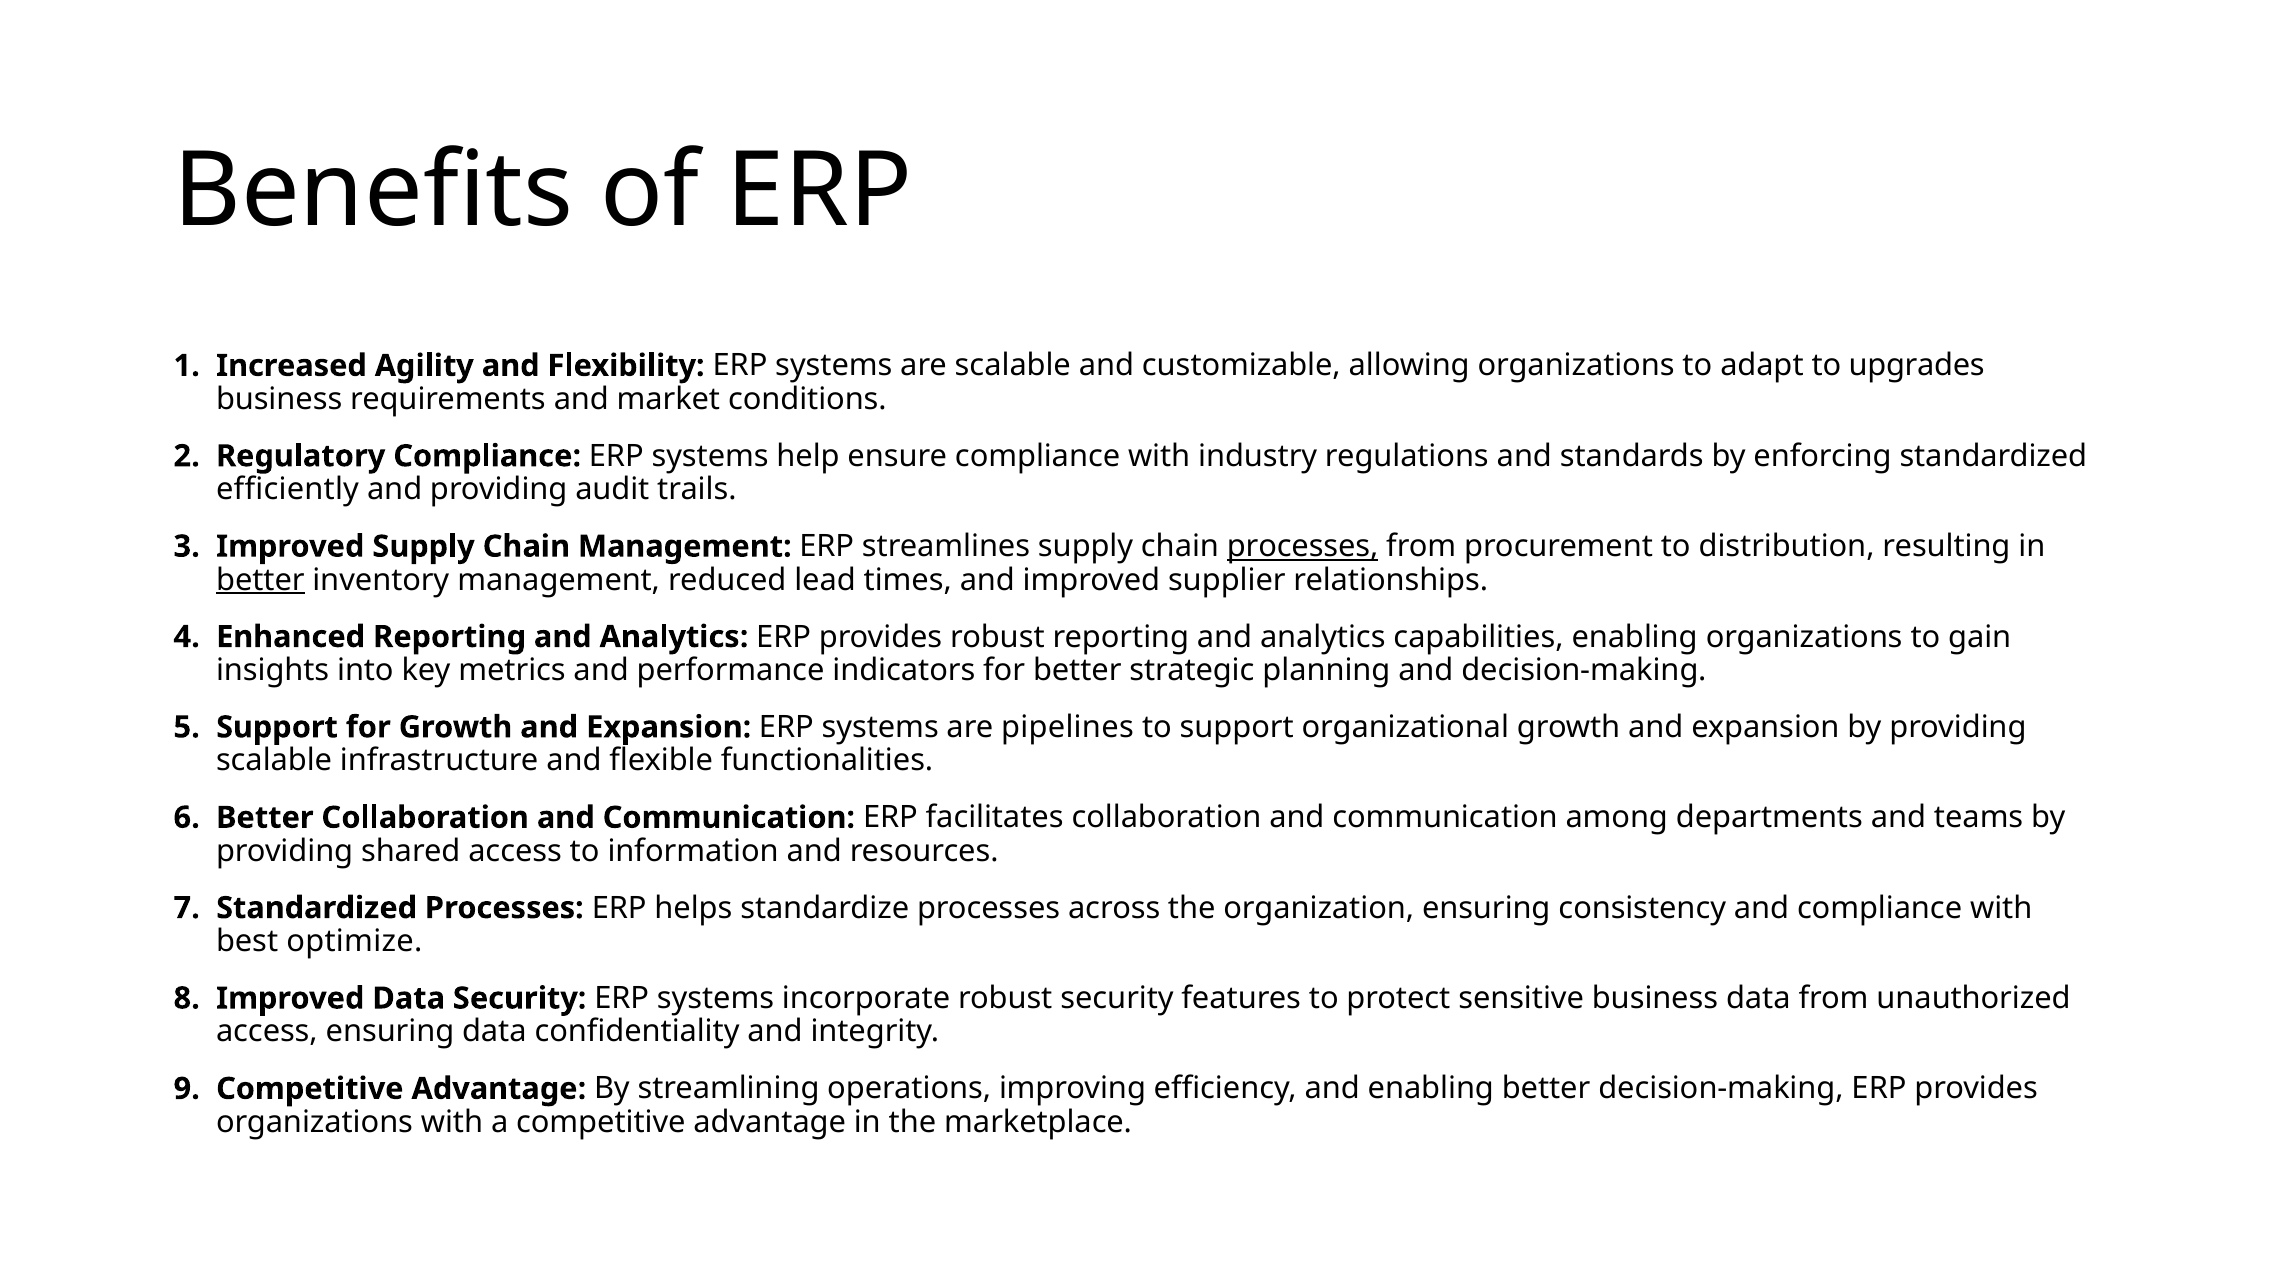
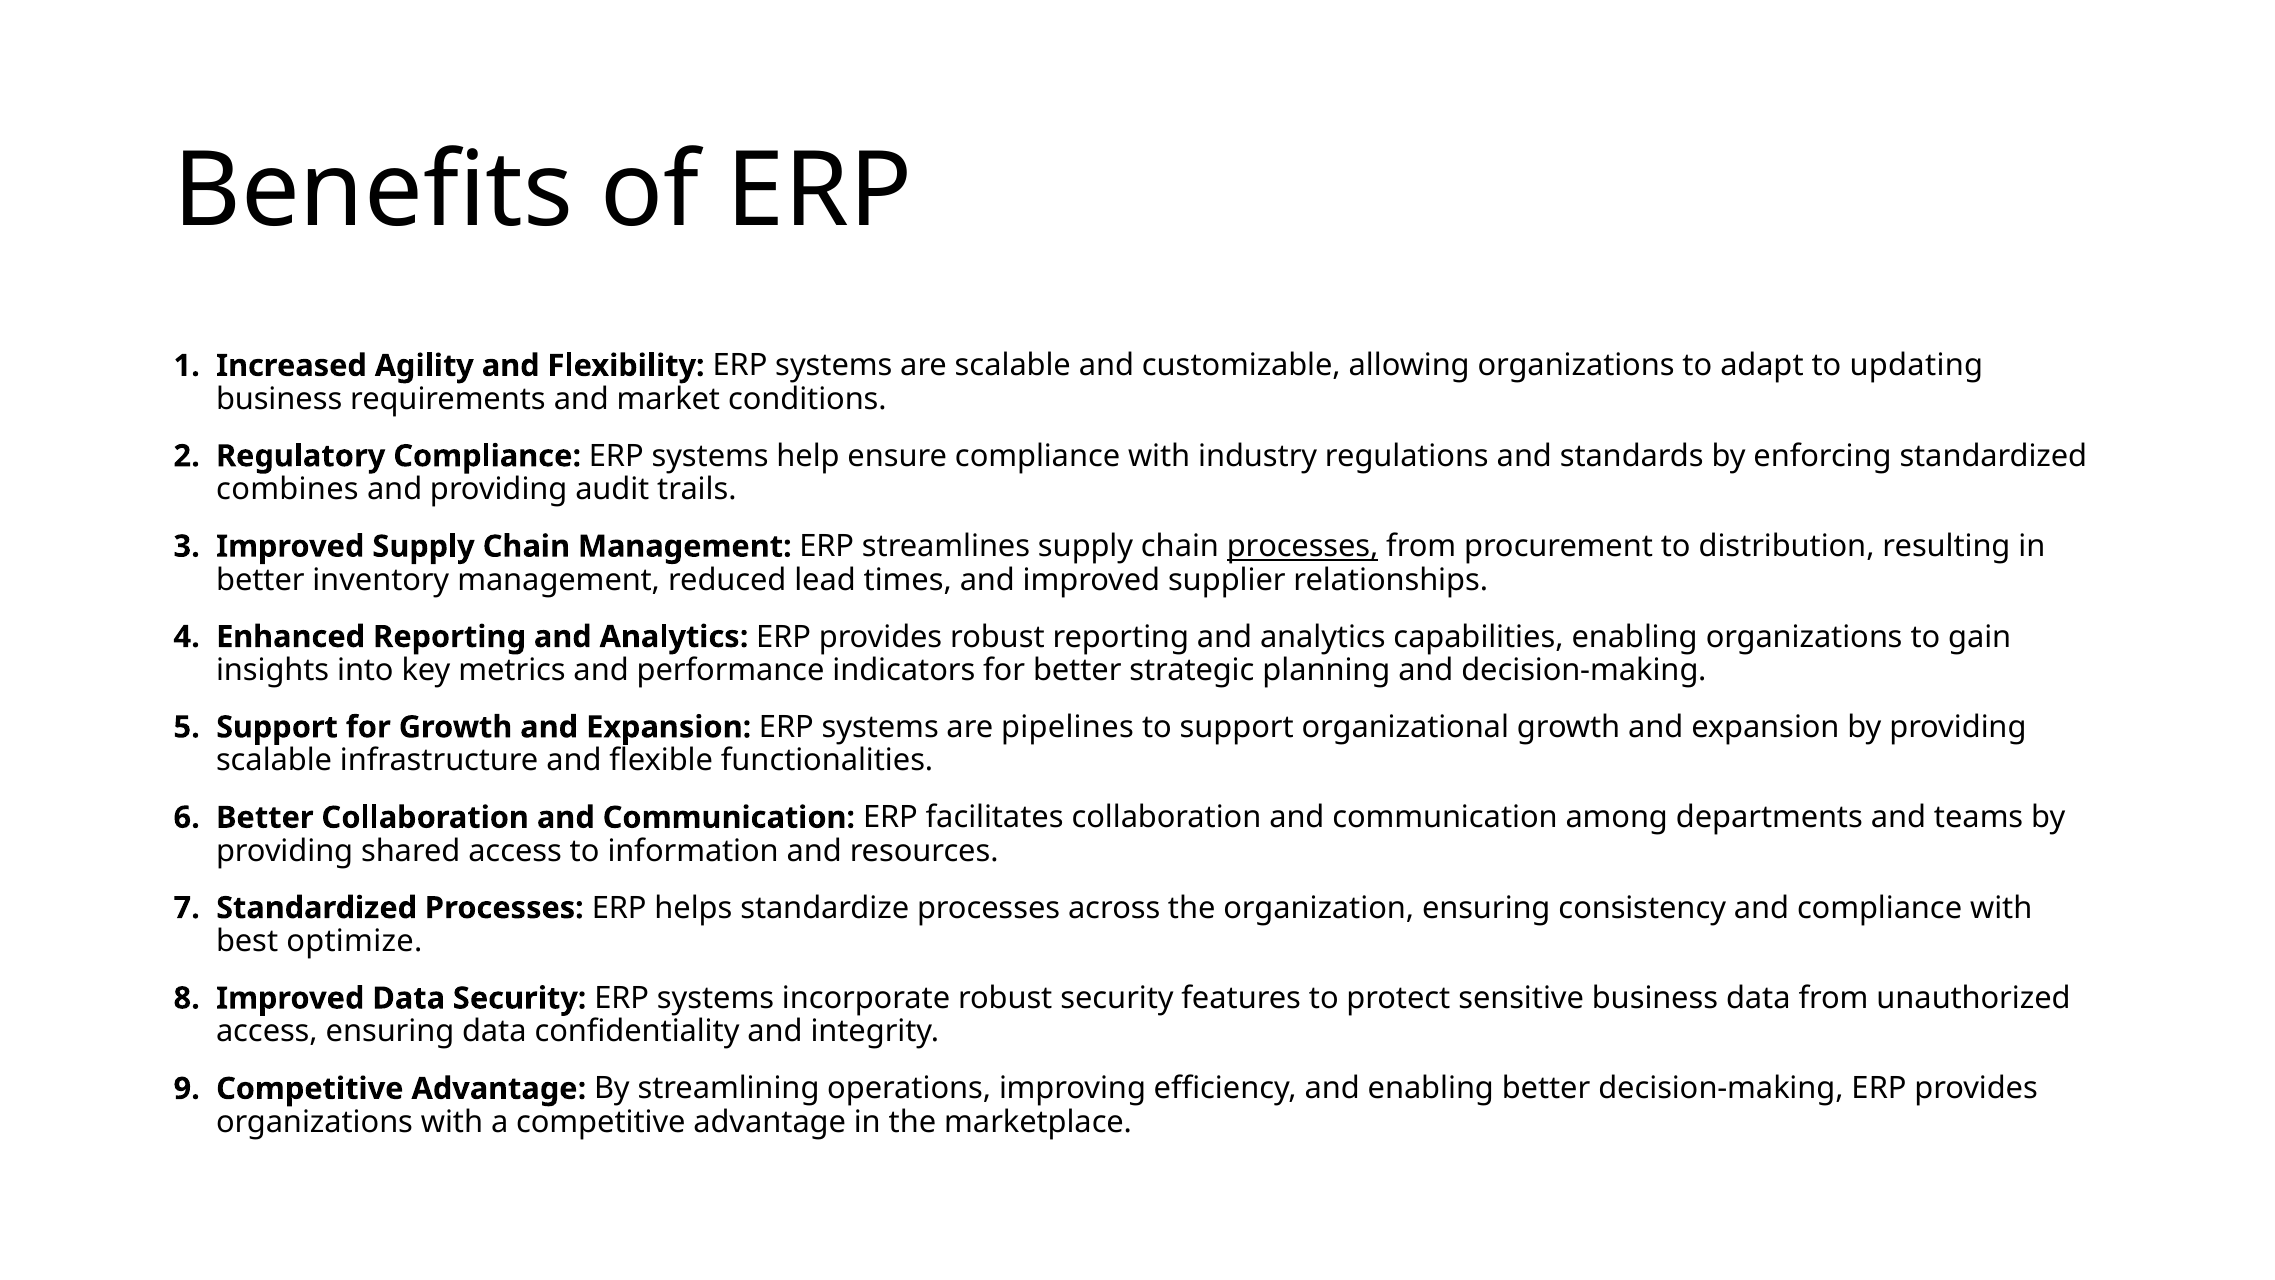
upgrades: upgrades -> updating (1916, 366)
efficiently: efficiently -> combines (287, 489)
better underline: present -> none (260, 580)
